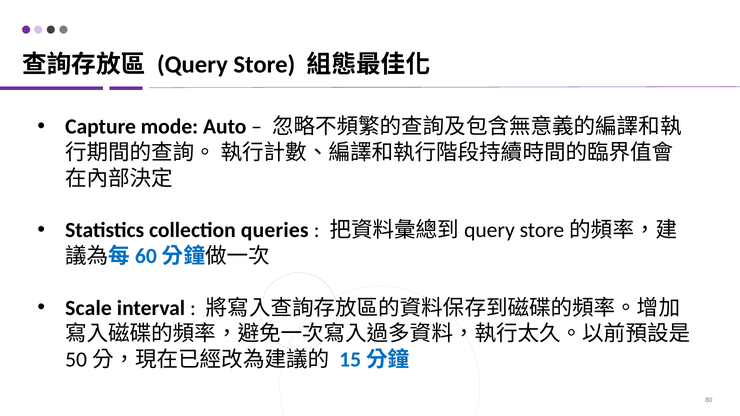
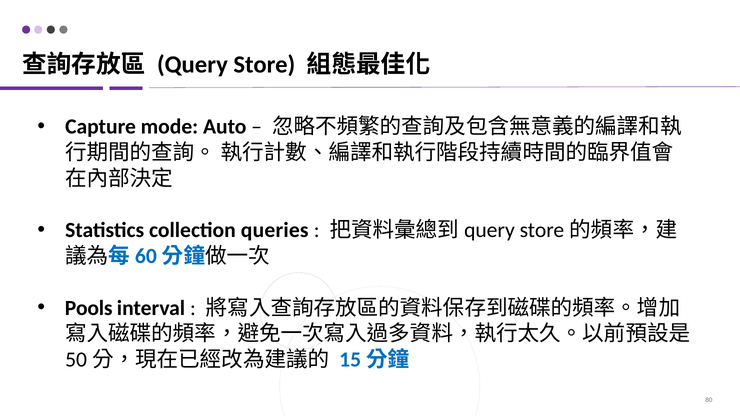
Scale: Scale -> Pools (89, 308)
